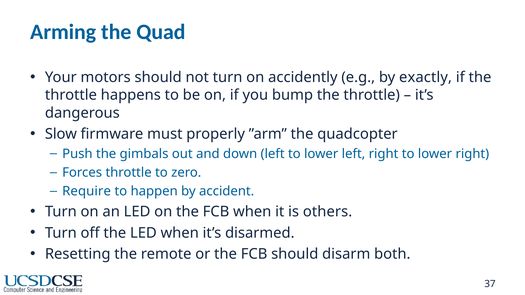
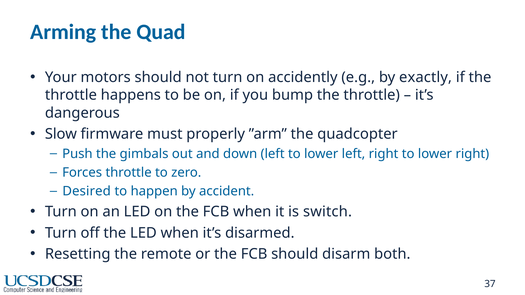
Require: Require -> Desired (87, 192)
others: others -> switch (328, 212)
